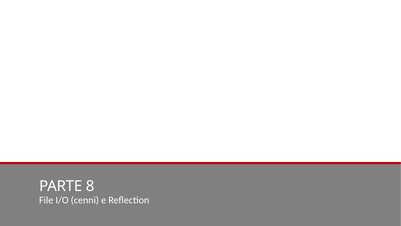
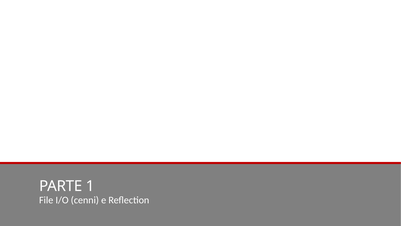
8: 8 -> 1 (90, 186)
